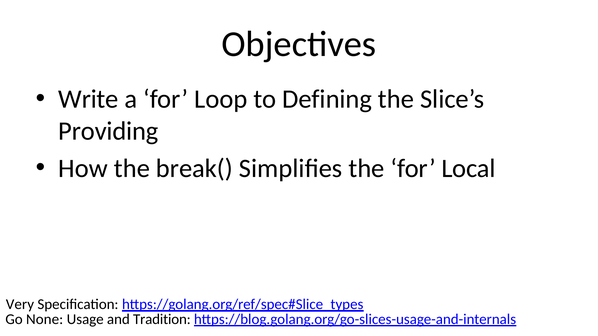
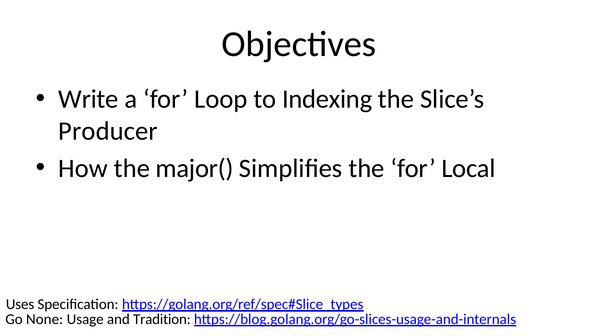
Defining: Defining -> Indexing (327, 99)
Providing: Providing -> Producer (108, 131)
break(: break( -> major( (195, 168)
Very: Very -> Uses (20, 305)
